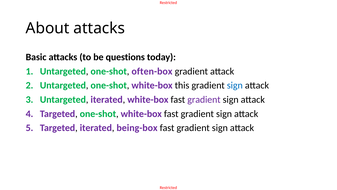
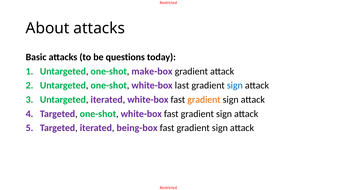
often-box: often-box -> make-box (152, 71)
this: this -> last (182, 85)
gradient colour: purple -> orange (204, 99)
